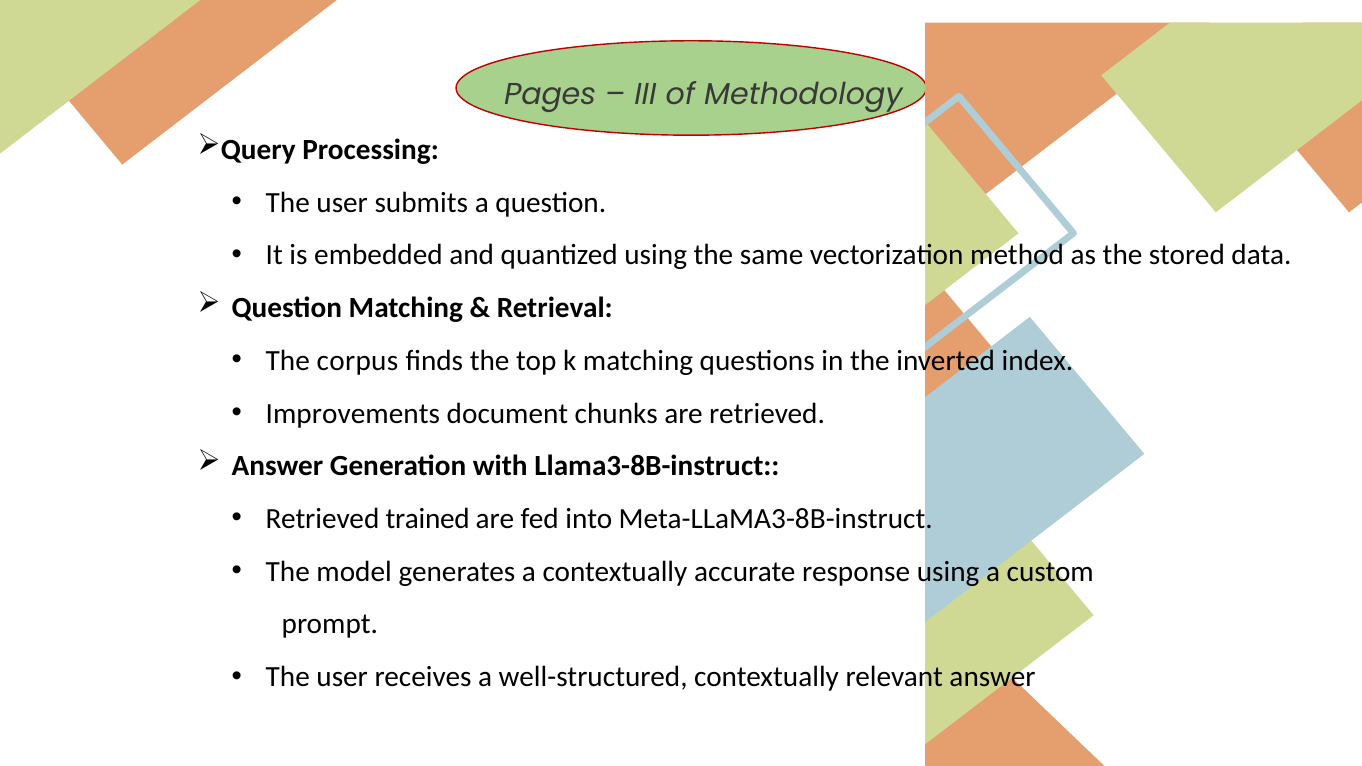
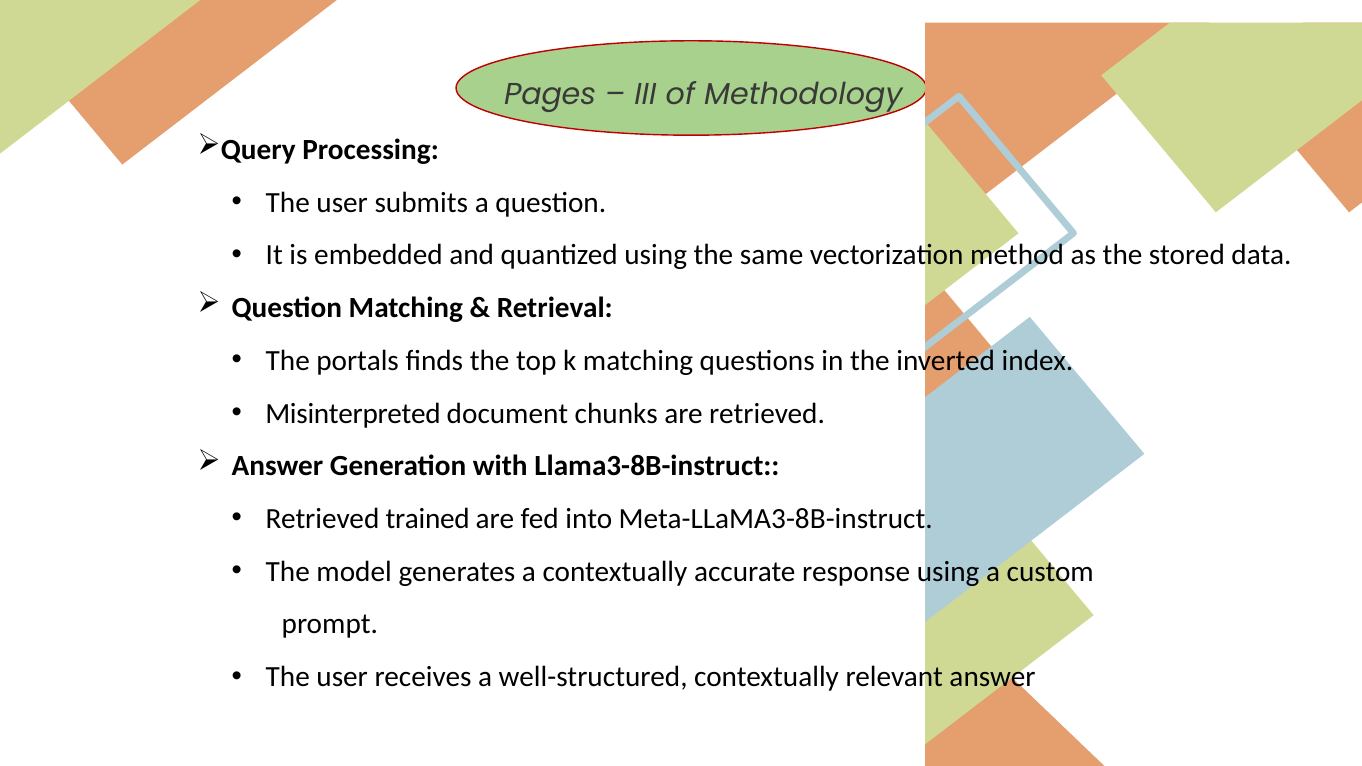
corpus: corpus -> portals (358, 361)
Improvements: Improvements -> Misinterpreted (353, 413)
